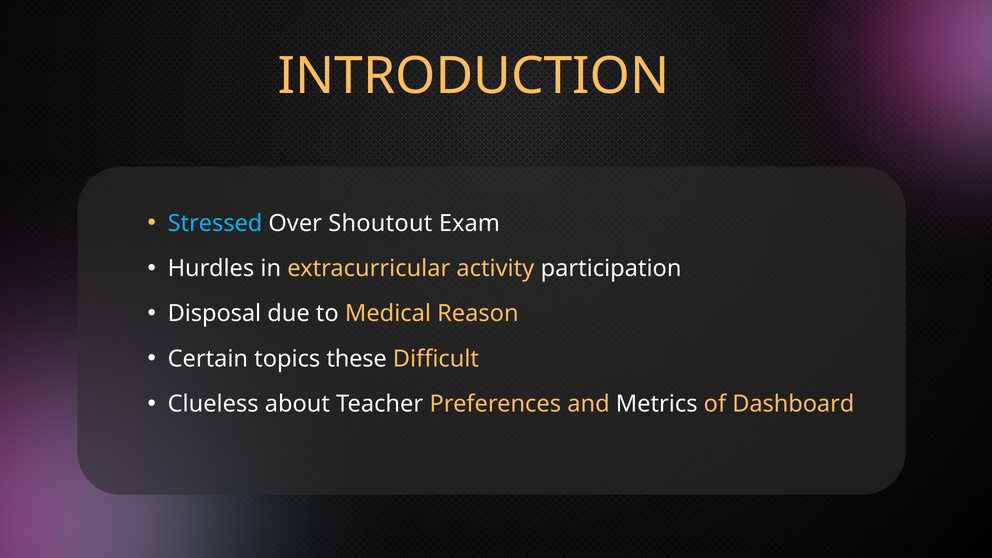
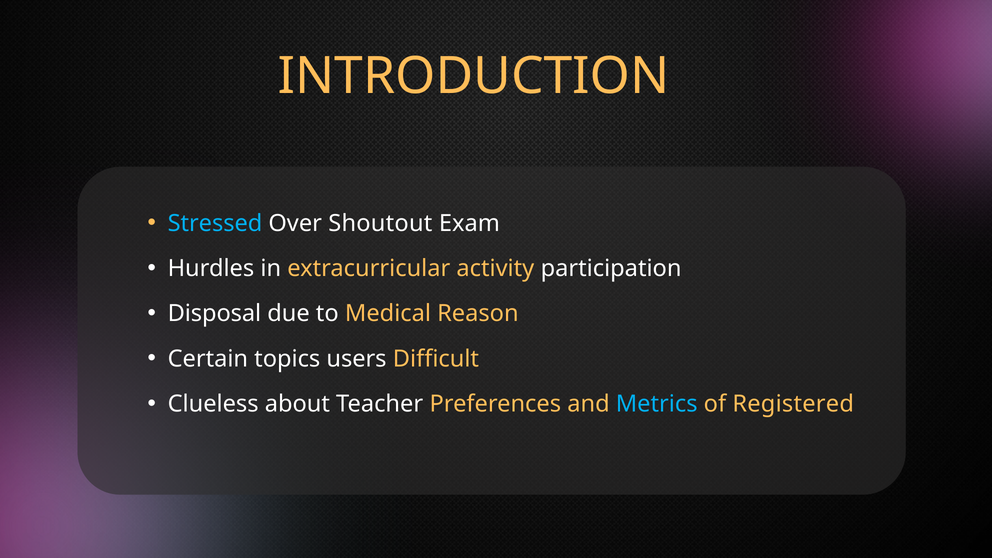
these: these -> users (357, 359)
Metrics colour: white -> light blue (657, 404)
Dashboard: Dashboard -> Registered (793, 404)
